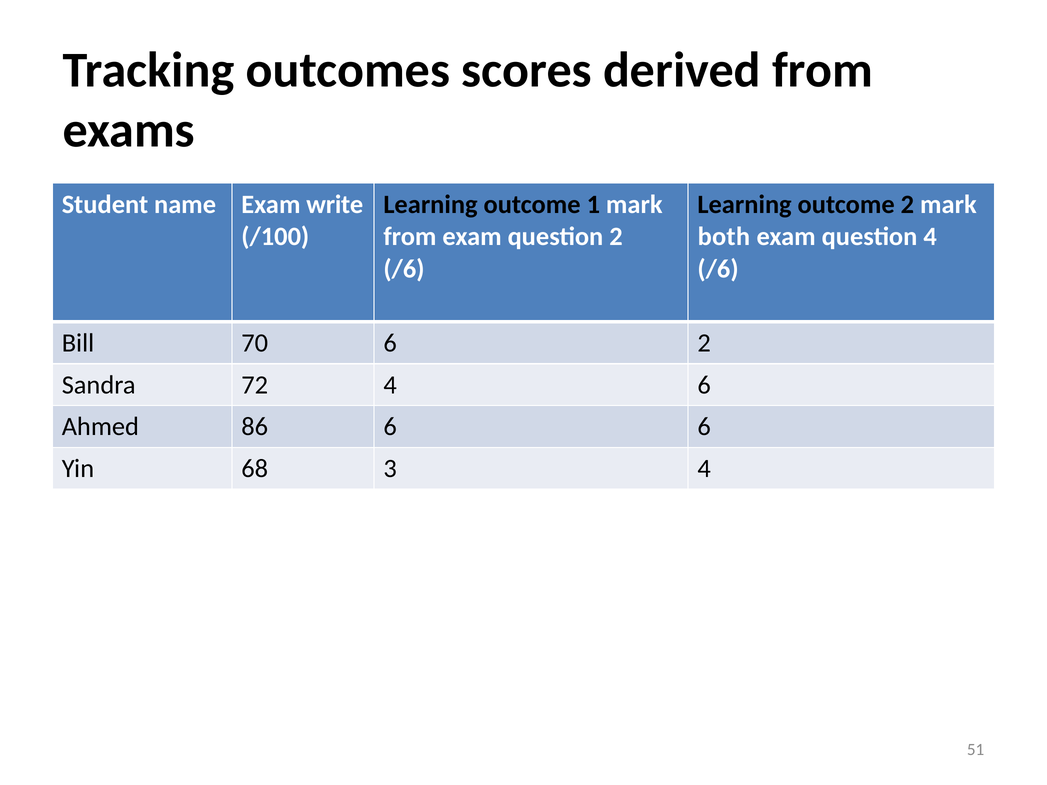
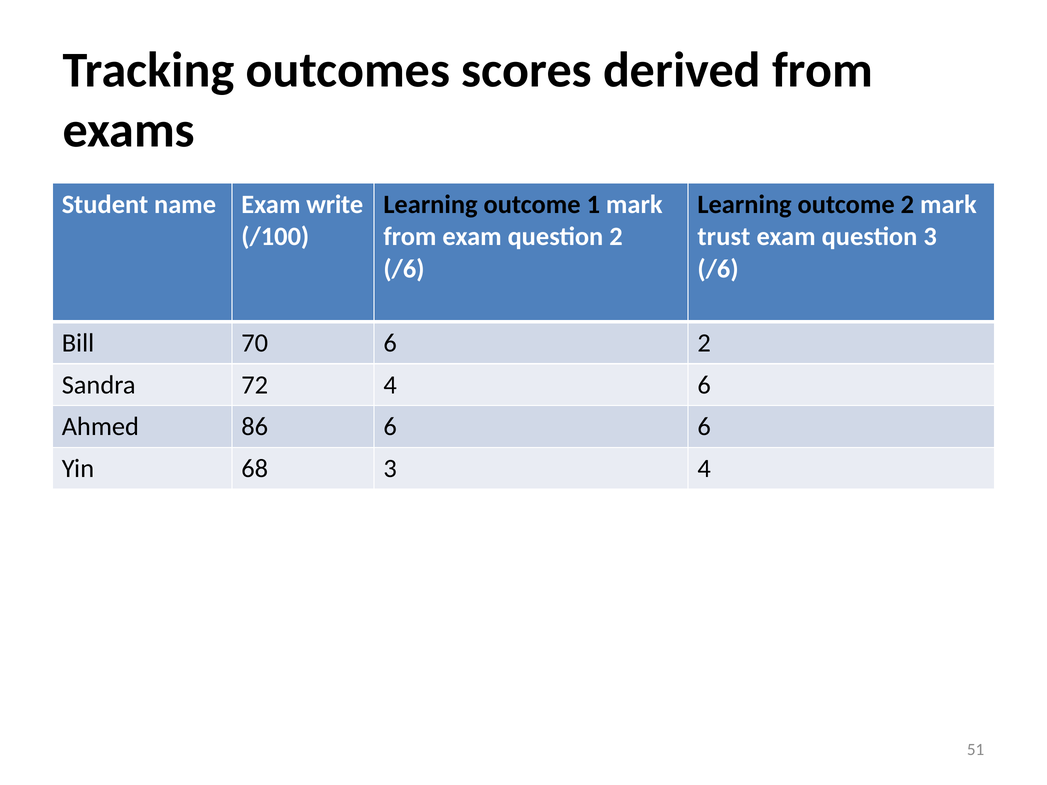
both: both -> trust (724, 237)
question 4: 4 -> 3 (930, 237)
